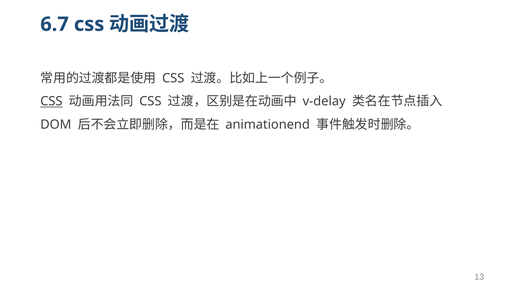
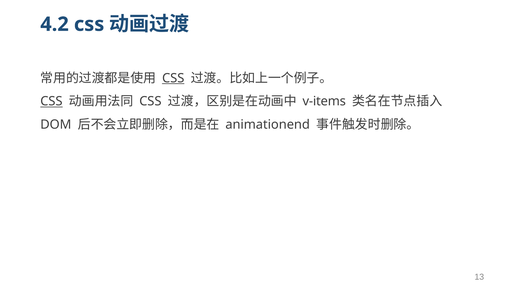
6.7: 6.7 -> 4.2 (55, 24)
CSS underline: none -> present (173, 78)
v-delay: v-delay -> v-items (324, 101)
